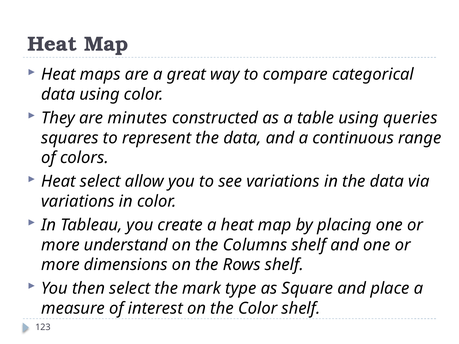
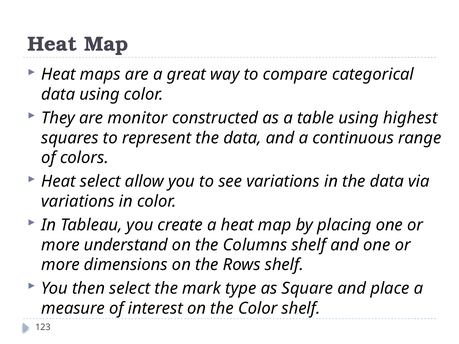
minutes: minutes -> monitor (137, 118)
queries: queries -> highest (410, 118)
